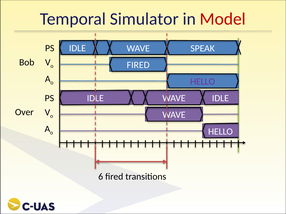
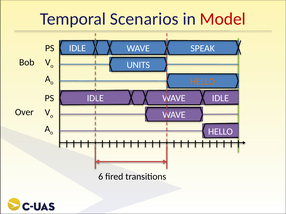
Simulator: Simulator -> Scenarios (144, 19)
FIRED: FIRED -> UNITS (138, 65)
HELLO colour: purple -> orange (203, 82)
